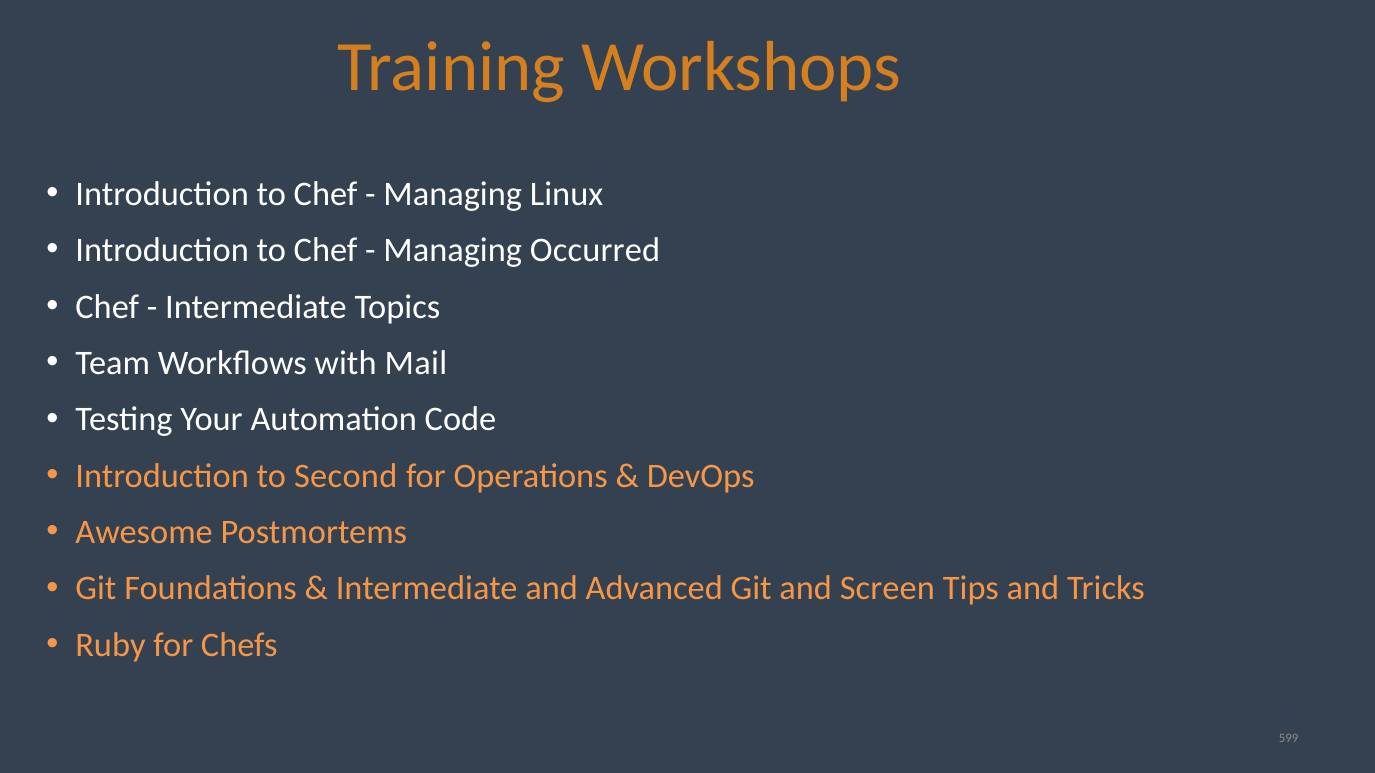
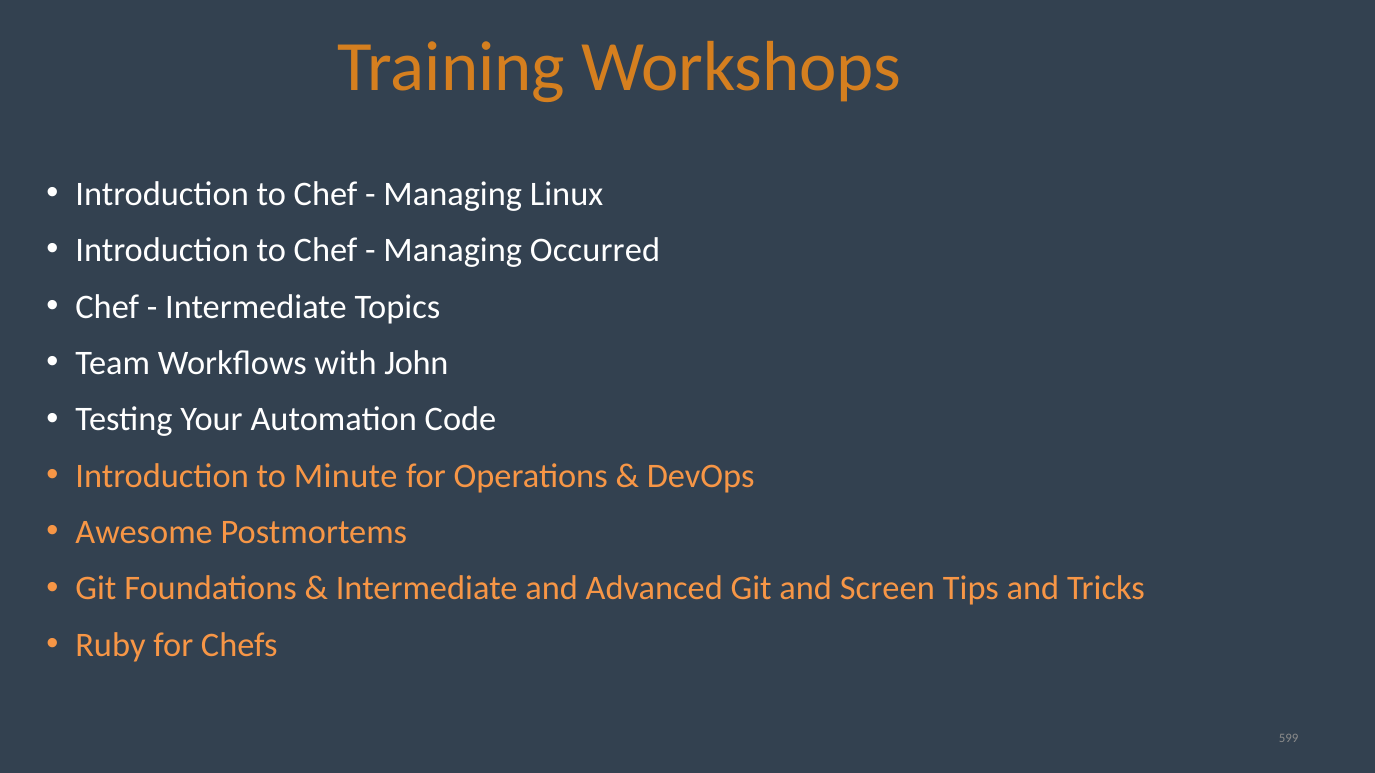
Mail: Mail -> John (416, 363)
Second: Second -> Minute (346, 476)
